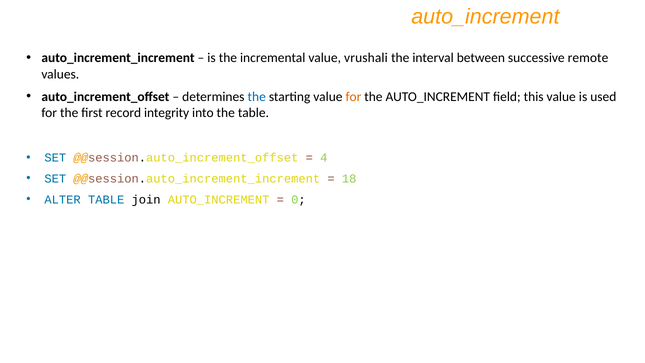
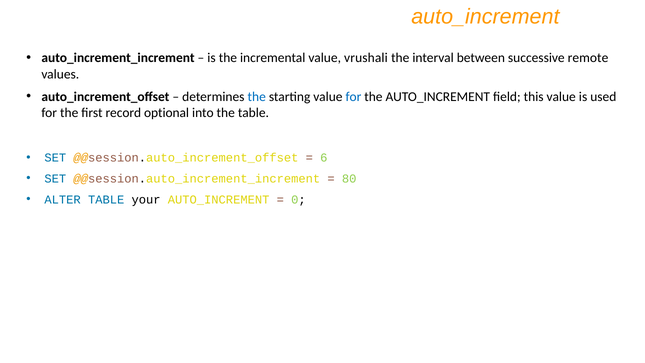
for colour: orange -> blue (353, 97)
integrity: integrity -> optional (167, 113)
4: 4 -> 6 (324, 158)
18: 18 -> 80 (349, 179)
join: join -> your (146, 199)
